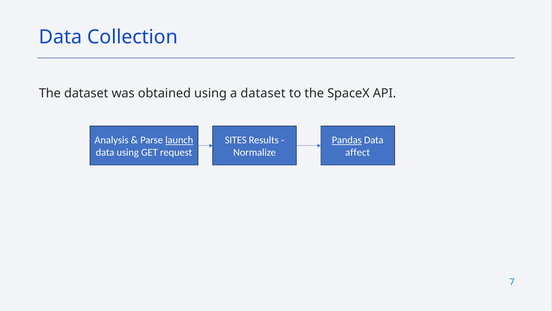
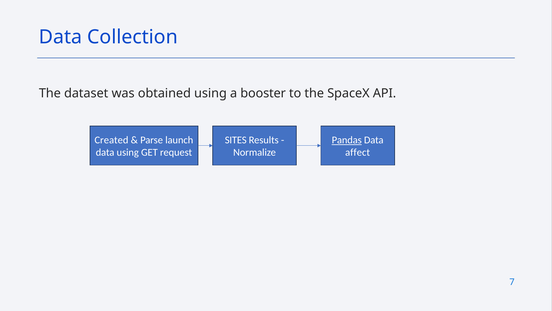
a dataset: dataset -> booster (263, 93)
Analysis: Analysis -> Created (111, 140)
launch underline: present -> none (179, 140)
